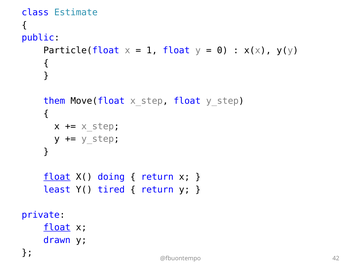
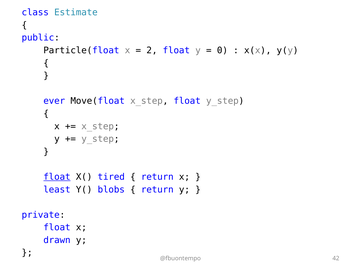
1: 1 -> 2 (152, 50)
them: them -> ever (54, 101)
doing: doing -> tired (111, 177)
tired: tired -> blobs (111, 189)
float underline: present -> none (57, 227)
